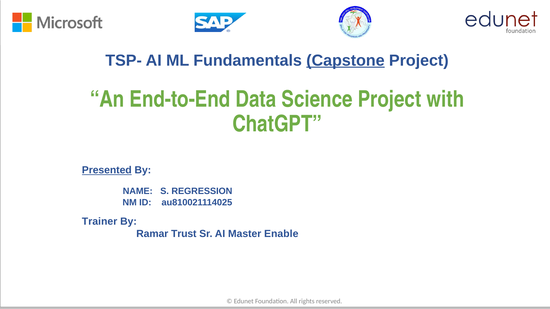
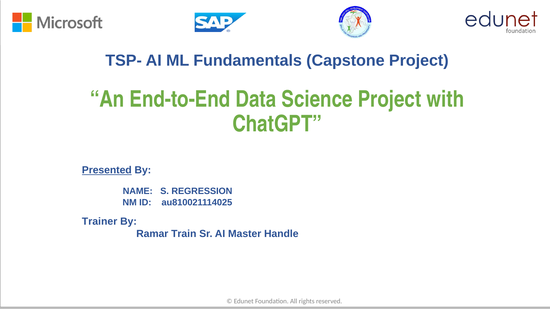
Capstone underline: present -> none (345, 60)
Trust: Trust -> Train (184, 234)
Enable: Enable -> Handle (281, 234)
